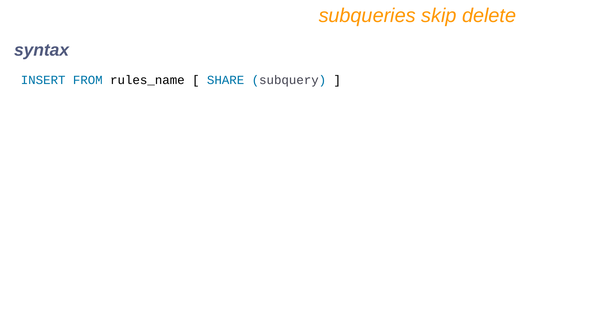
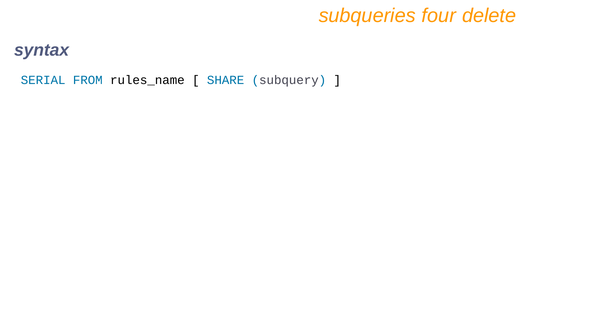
skip: skip -> four (439, 15)
INSERT: INSERT -> SERIAL (43, 80)
